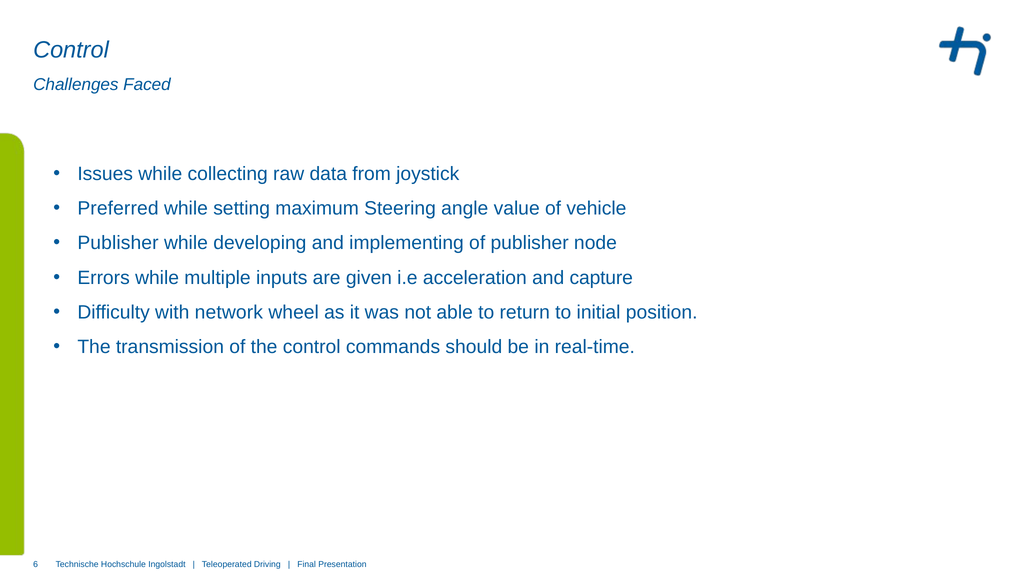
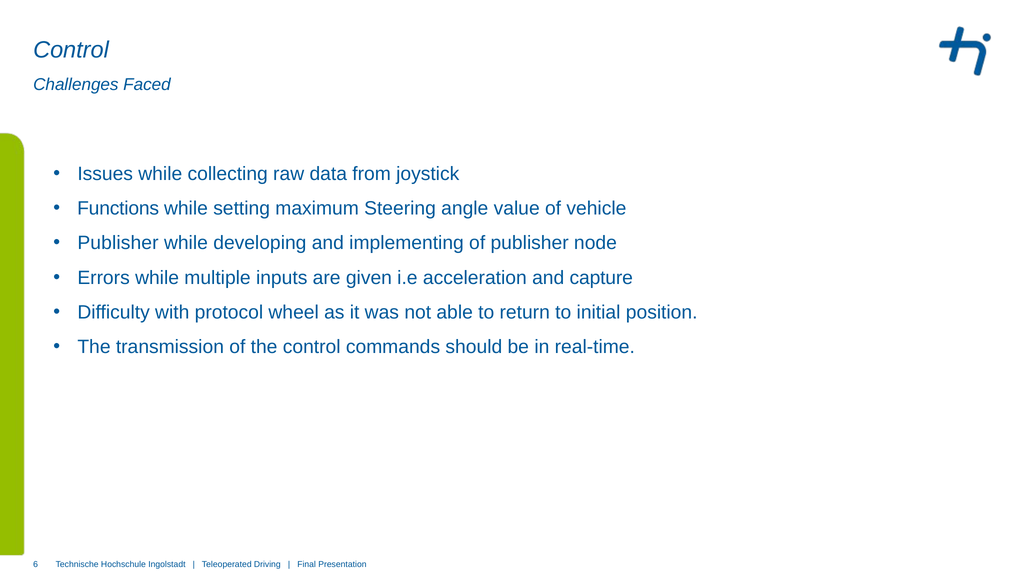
Preferred: Preferred -> Functions (118, 208)
network: network -> protocol (229, 313)
